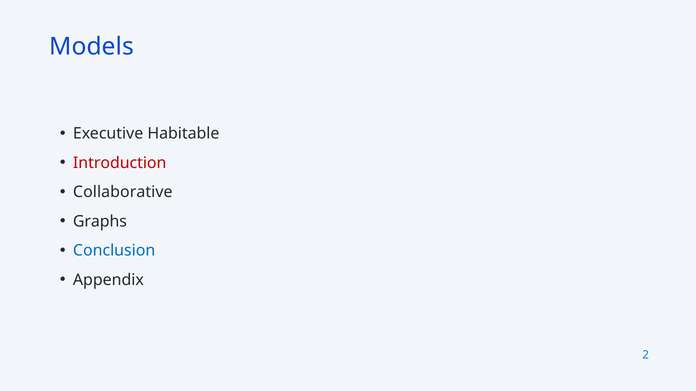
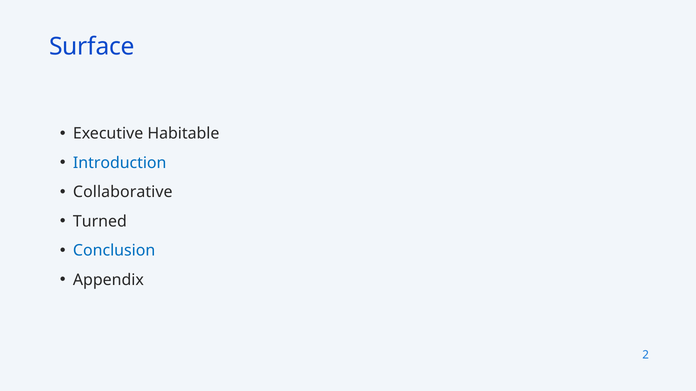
Models: Models -> Surface (92, 46)
Introduction colour: red -> blue (120, 163)
Graphs: Graphs -> Turned (100, 222)
